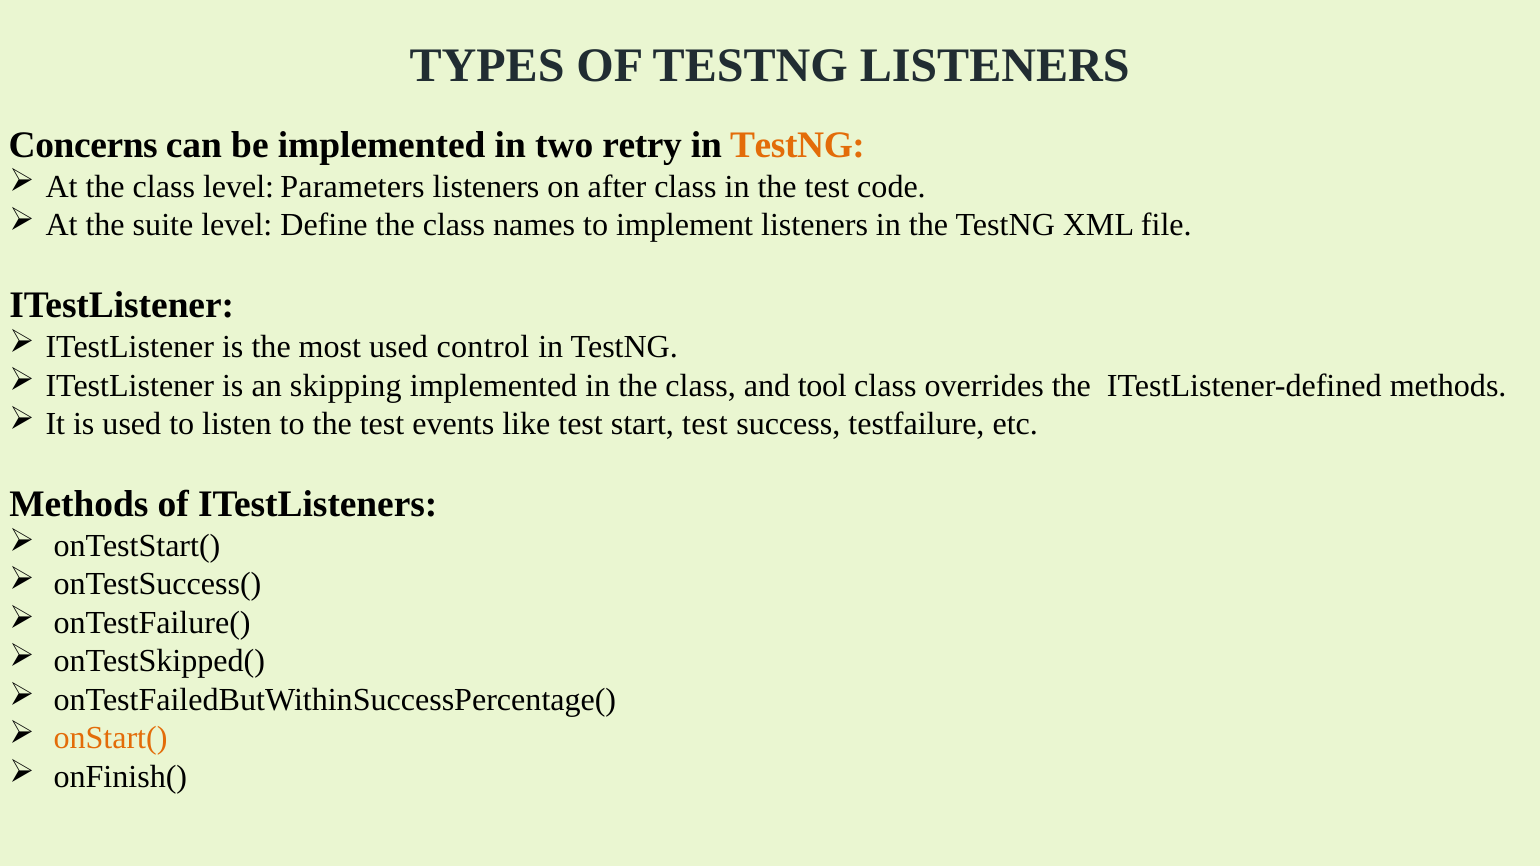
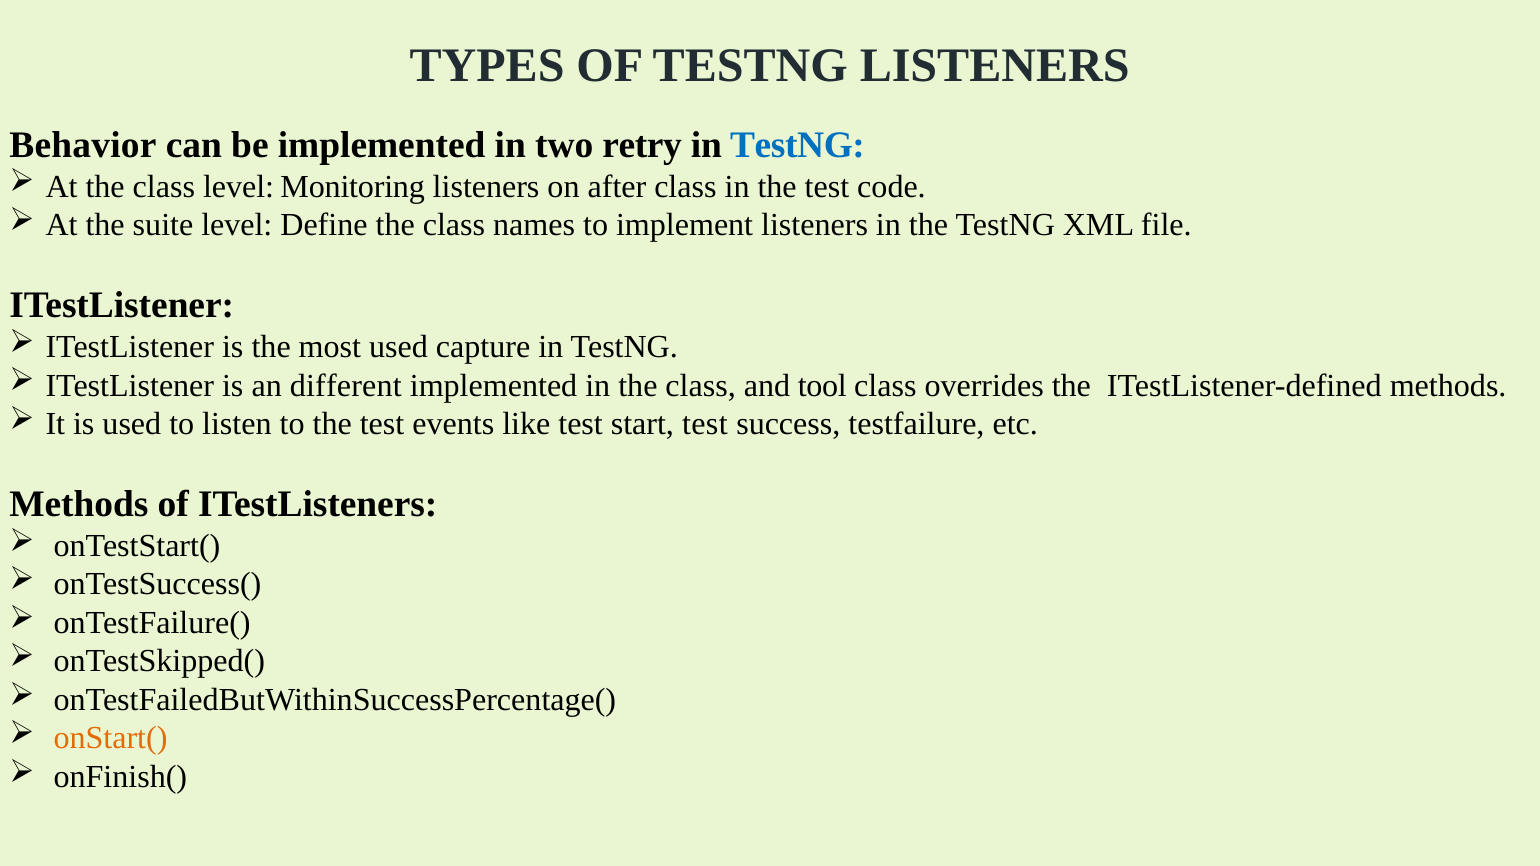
Concerns: Concerns -> Behavior (83, 145)
TestNG colour: orange -> blue (798, 145)
Parameters: Parameters -> Monitoring (353, 187)
control: control -> capture (483, 347)
skipping: skipping -> different (346, 386)
